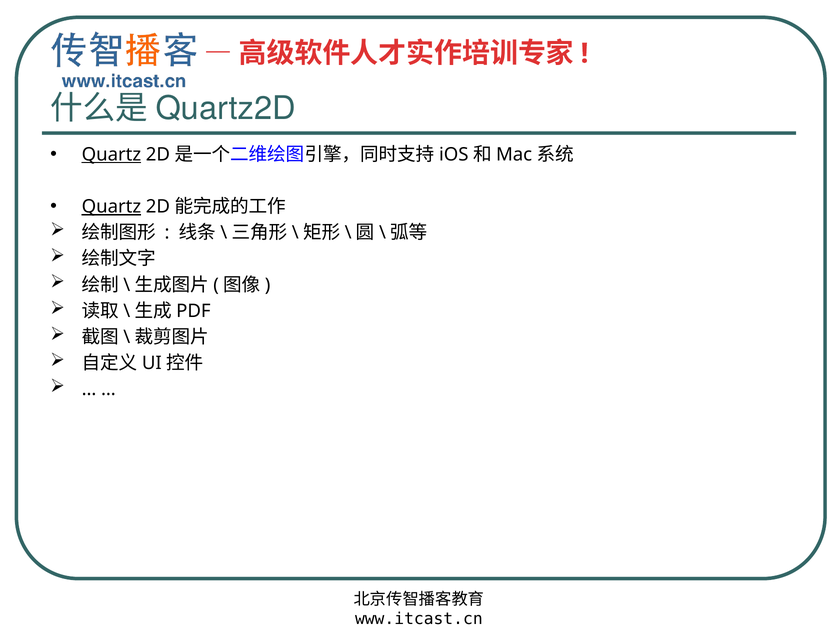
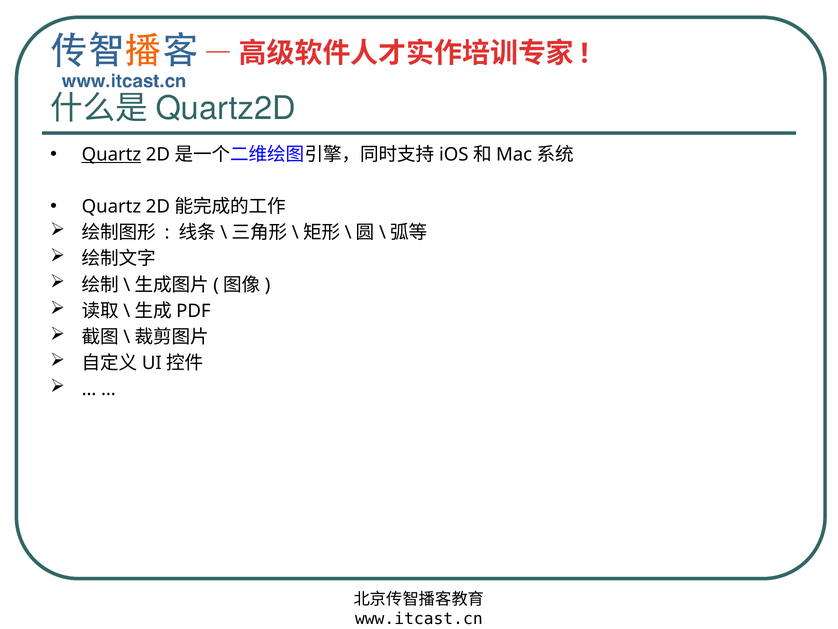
Quartz underline: present -> none (111, 207)
